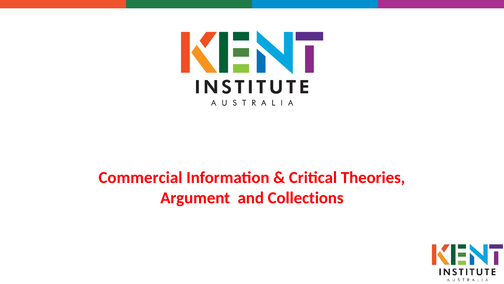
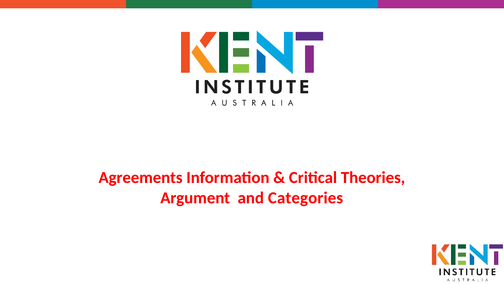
Commercial: Commercial -> Agreements (141, 177)
Collections: Collections -> Categories (306, 198)
